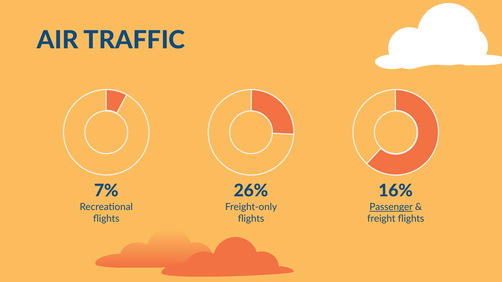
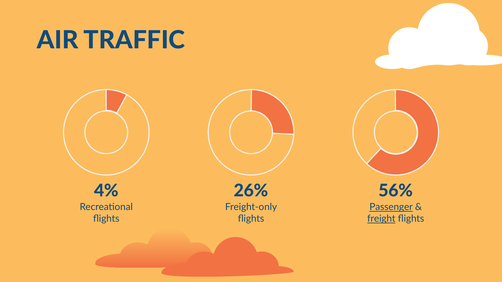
7%: 7% -> 4% (106, 191)
16%: 16% -> 56% (396, 191)
freight underline: none -> present (381, 219)
